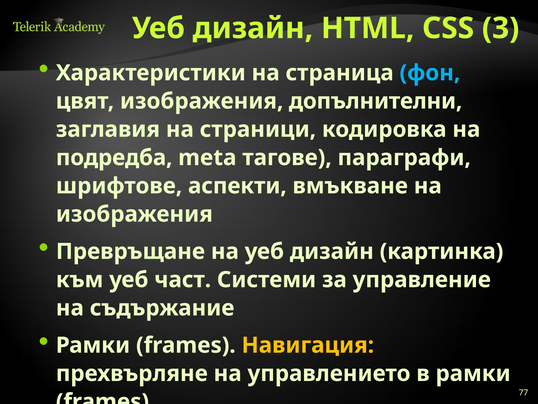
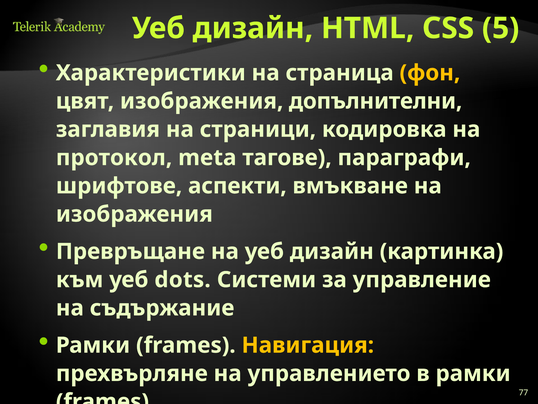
3: 3 -> 5 (501, 28)
фон colour: light blue -> yellow (430, 73)
подредба: подредба -> протокол (114, 157)
част: част -> dots (183, 279)
